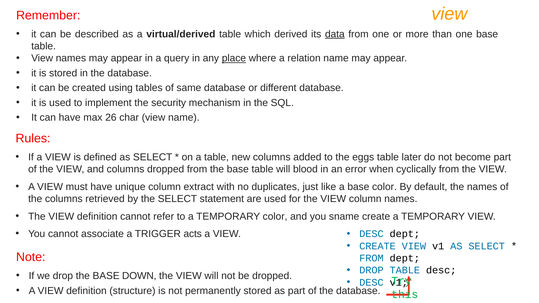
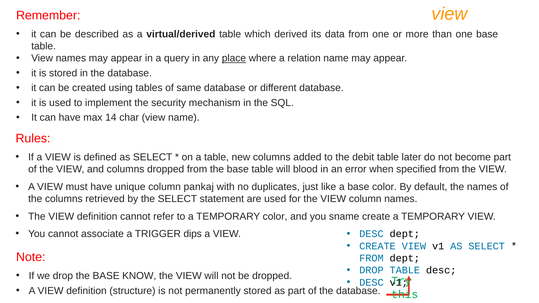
data underline: present -> none (335, 34)
26: 26 -> 14 (111, 118)
eggs: eggs -> debit (363, 157)
cyclically: cyclically -> specified (416, 169)
extract: extract -> pankaj (199, 187)
acts: acts -> dips (193, 234)
DOWN: DOWN -> KNOW (139, 276)
